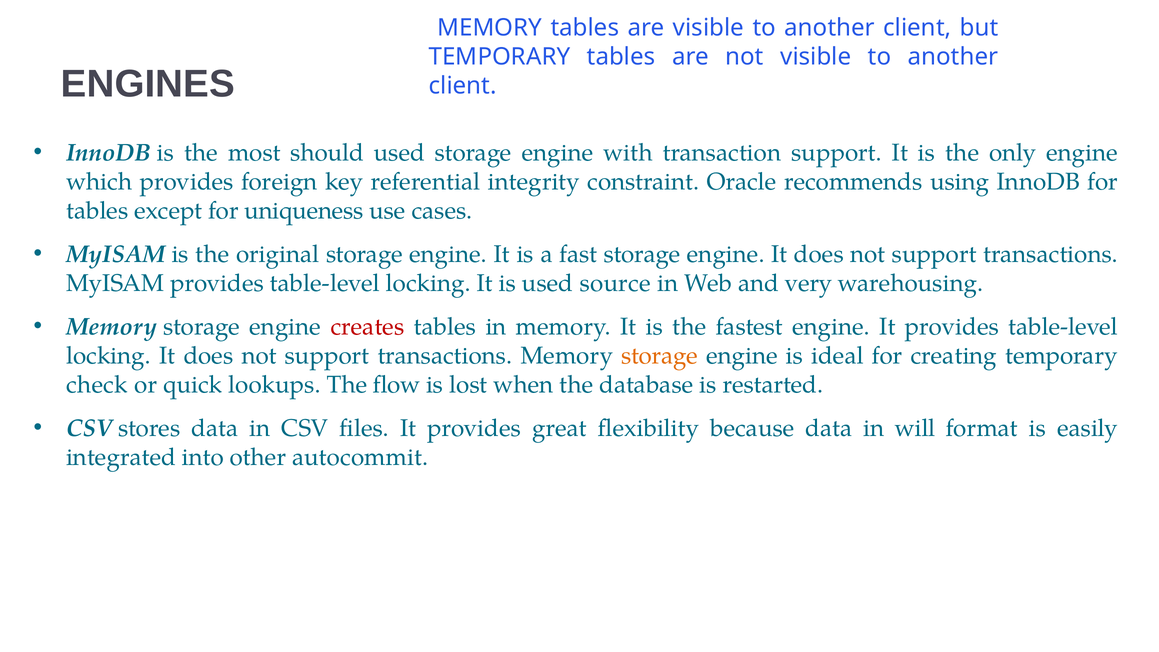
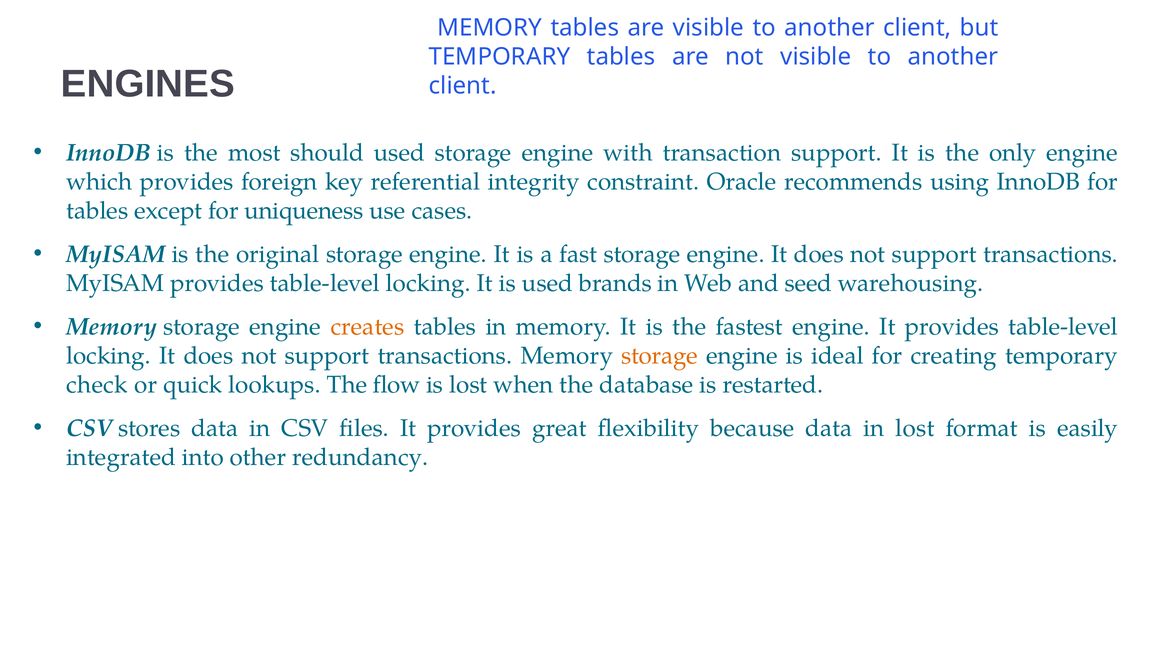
source: source -> brands (615, 283)
very: very -> seed (809, 283)
creates colour: red -> orange (367, 327)
in will: will -> lost (915, 428)
autocommit: autocommit -> redundancy (360, 457)
